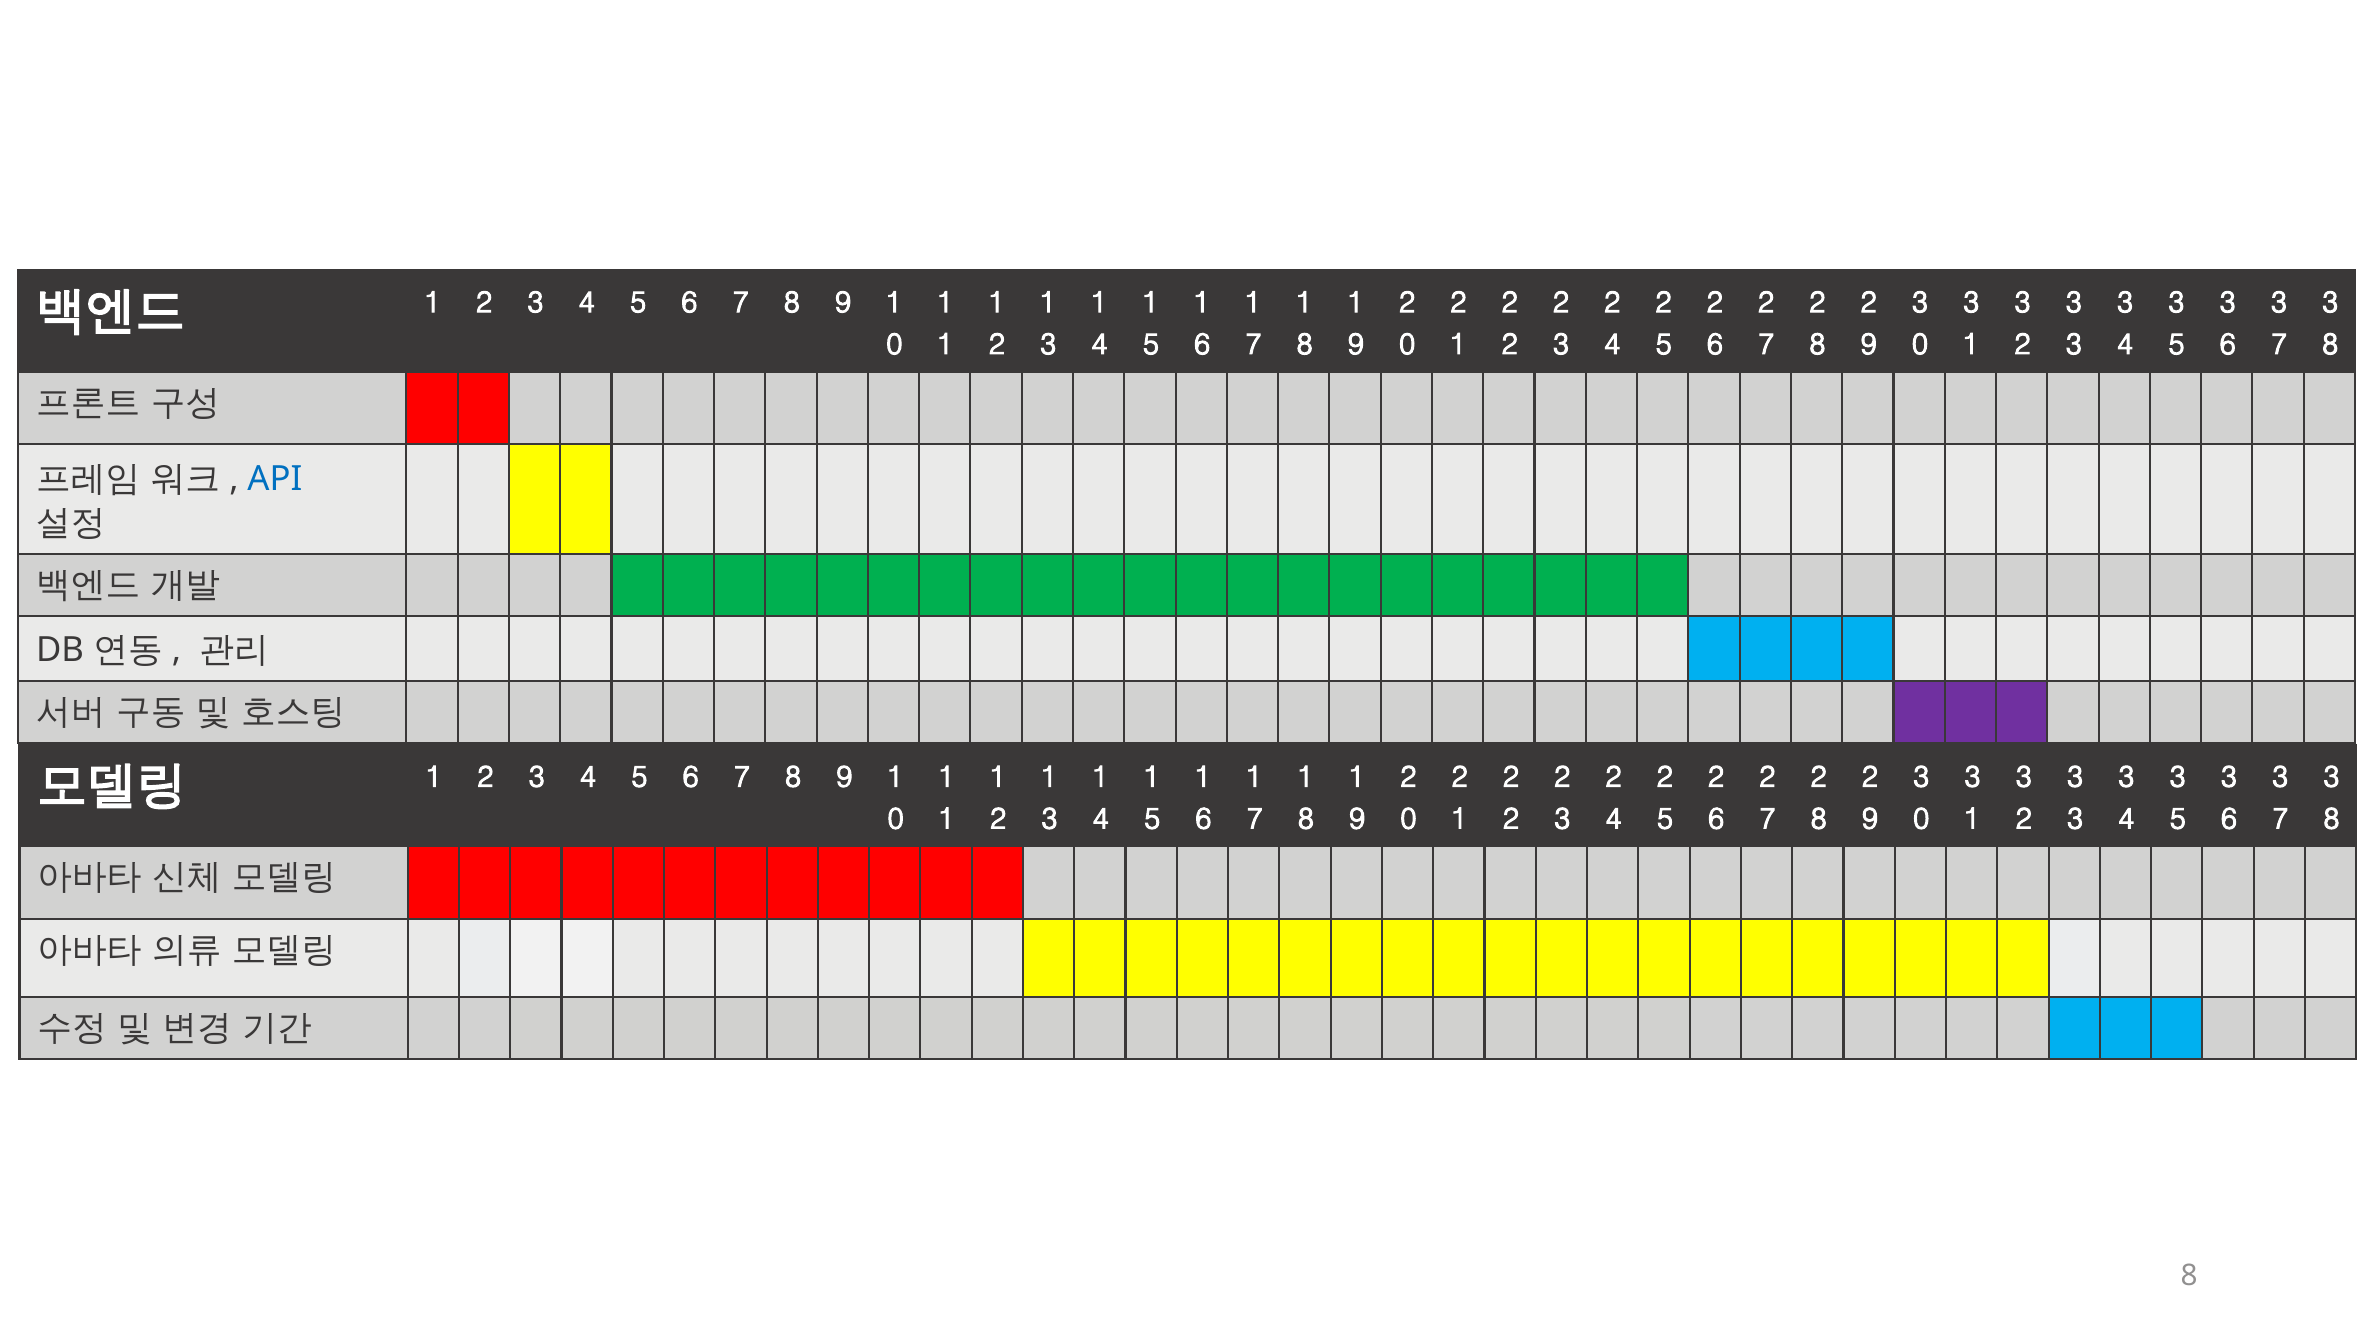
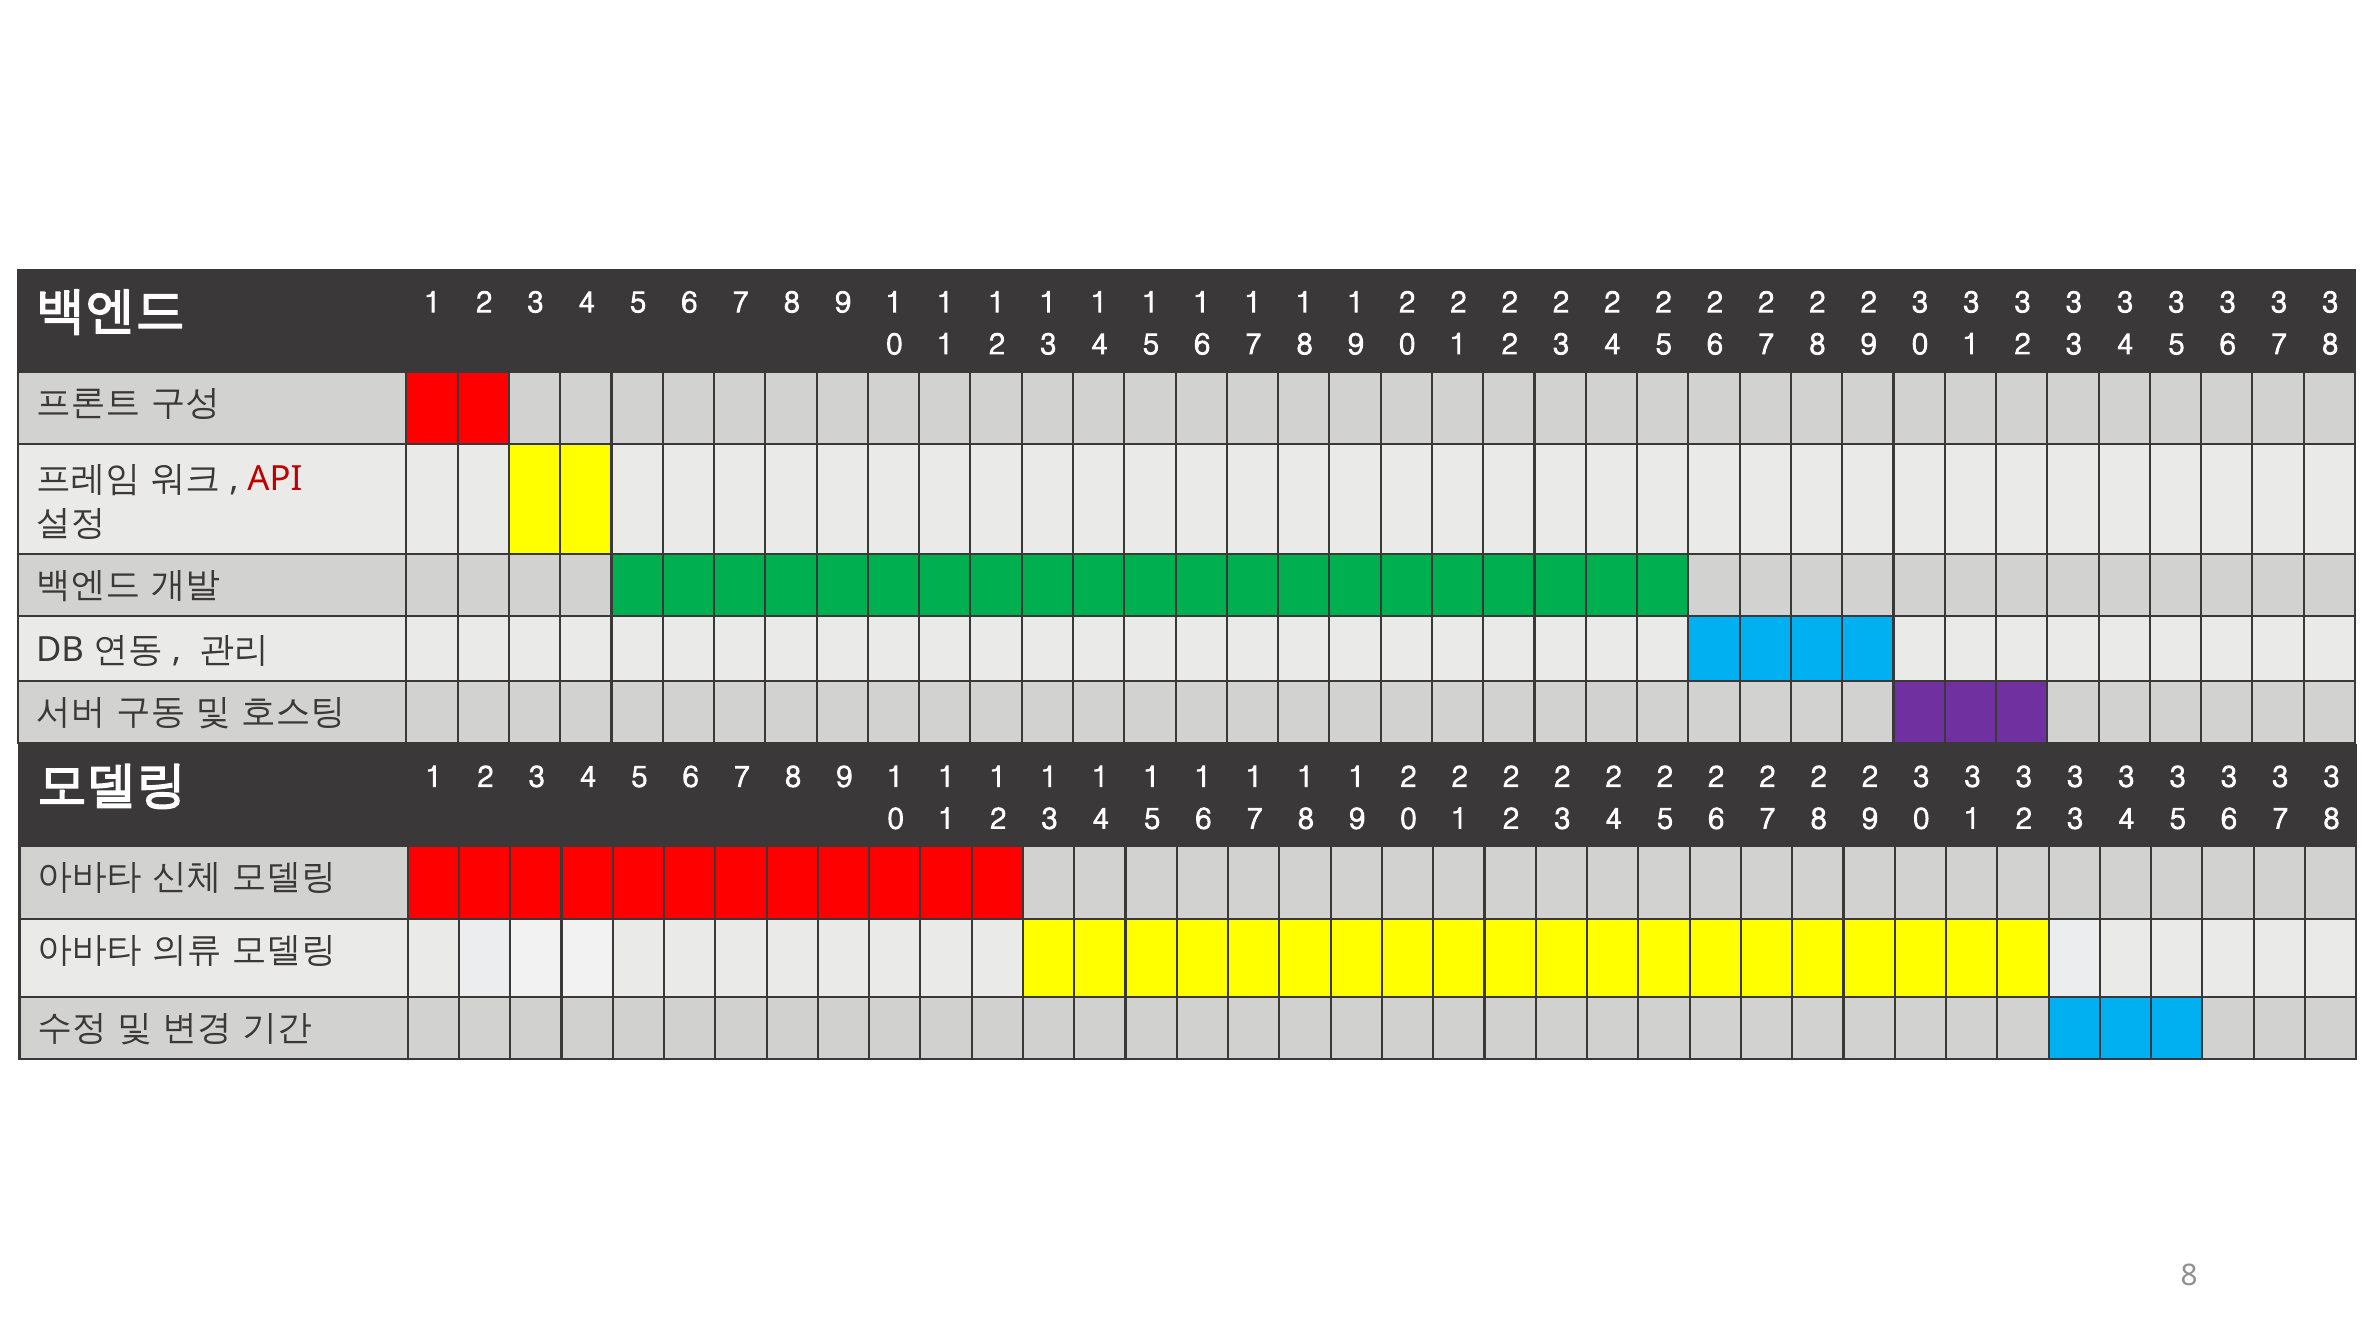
API colour: blue -> red (275, 479)
